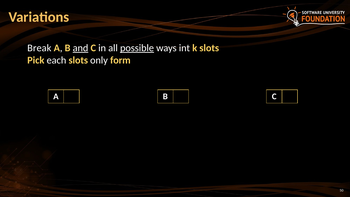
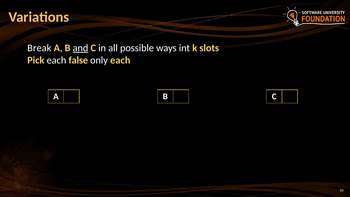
possible underline: present -> none (137, 48)
each slots: slots -> false (78, 60)
only form: form -> each (120, 60)
